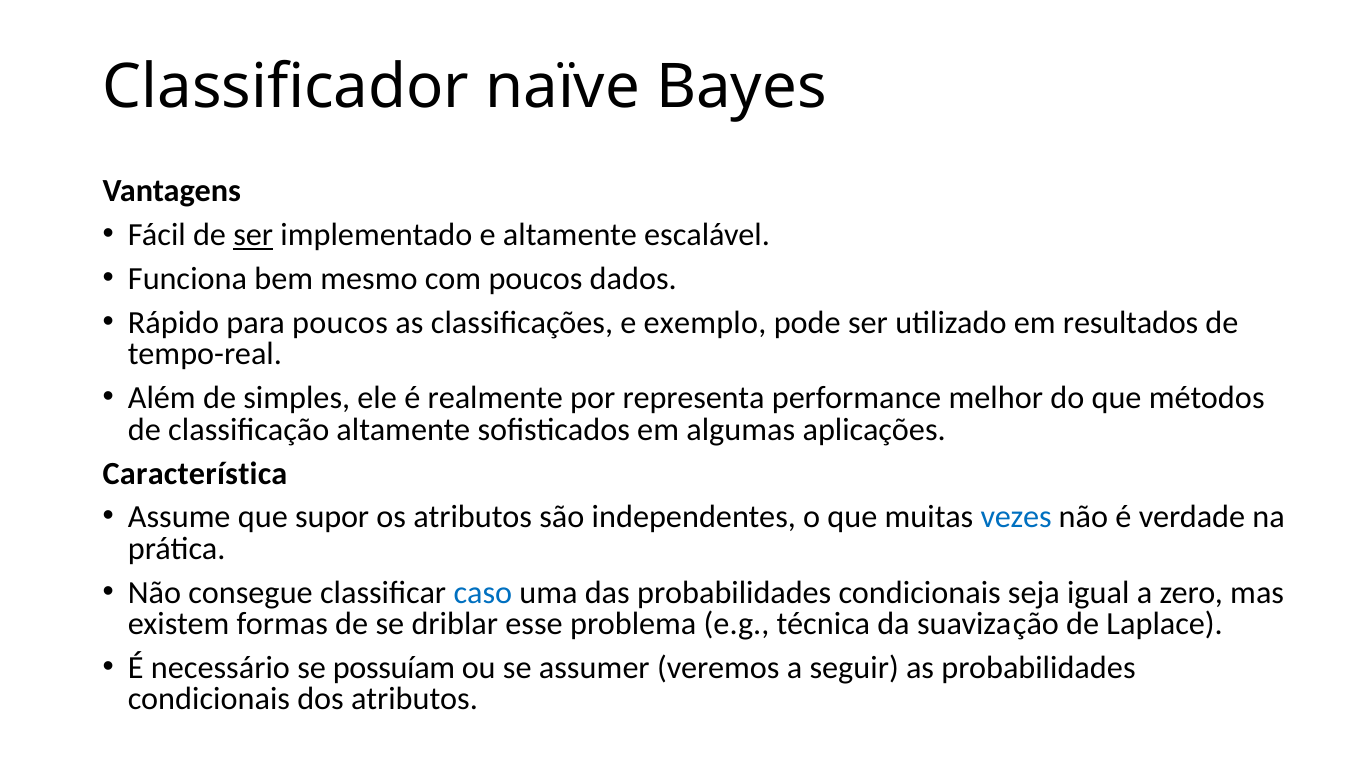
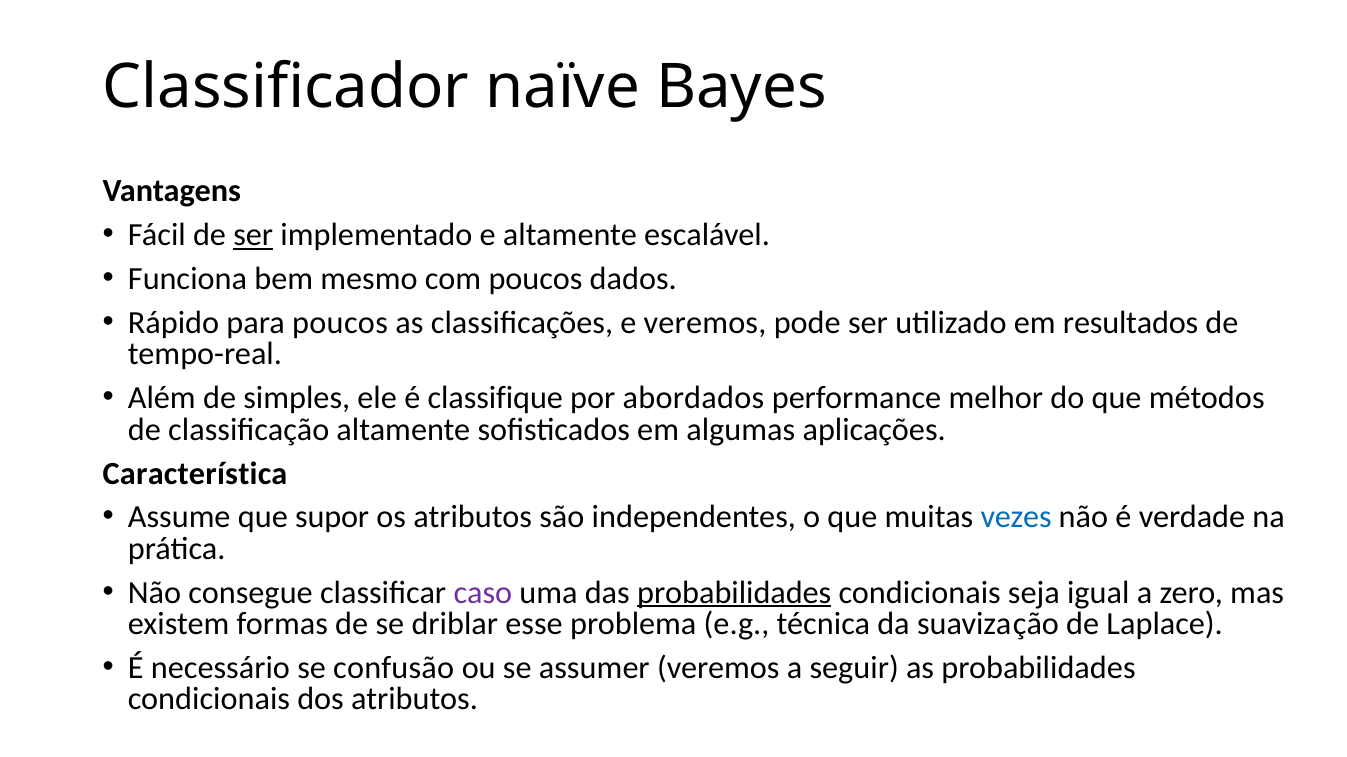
e exemplo: exemplo -> veremos (705, 323)
realmente: realmente -> classifique (495, 399)
representa: representa -> abordados (693, 399)
caso colour: blue -> purple (483, 593)
probabilidades underline: none -> present (734, 593)
possuíam: possuíam -> confusão (394, 668)
